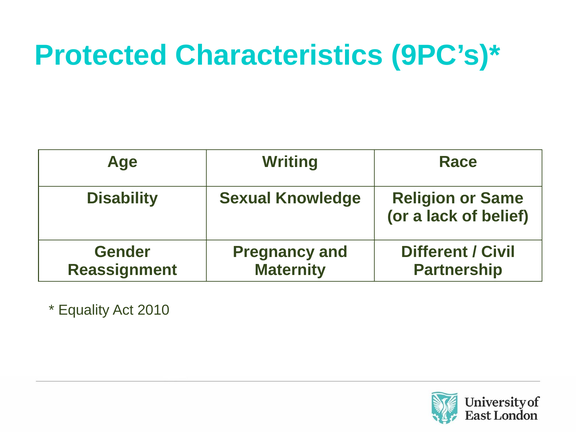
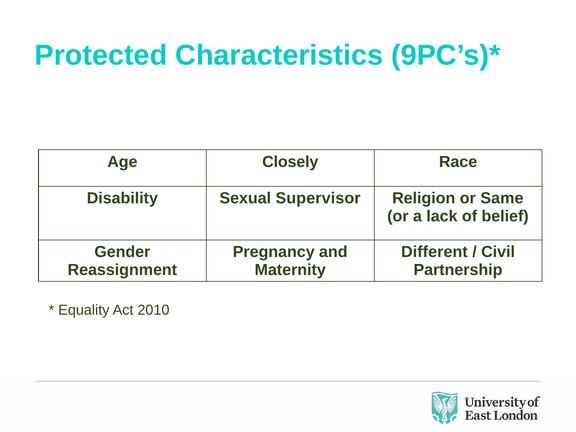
Writing: Writing -> Closely (290, 162)
Knowledge: Knowledge -> Supervisor (318, 198)
